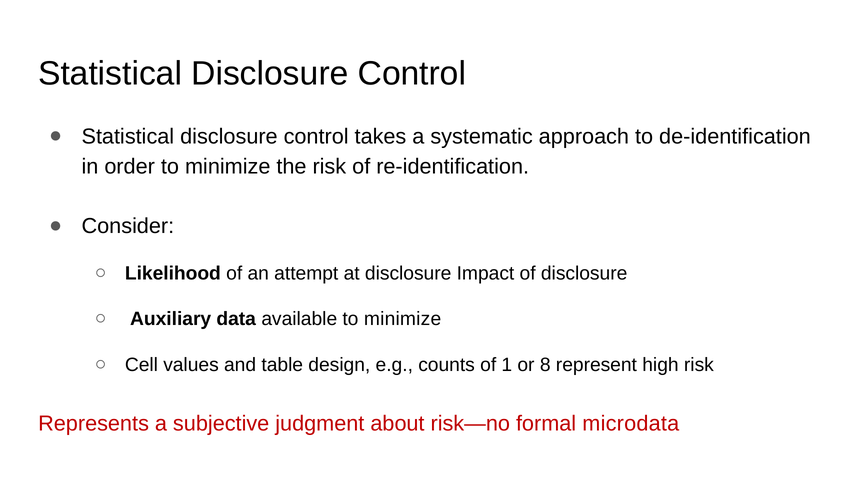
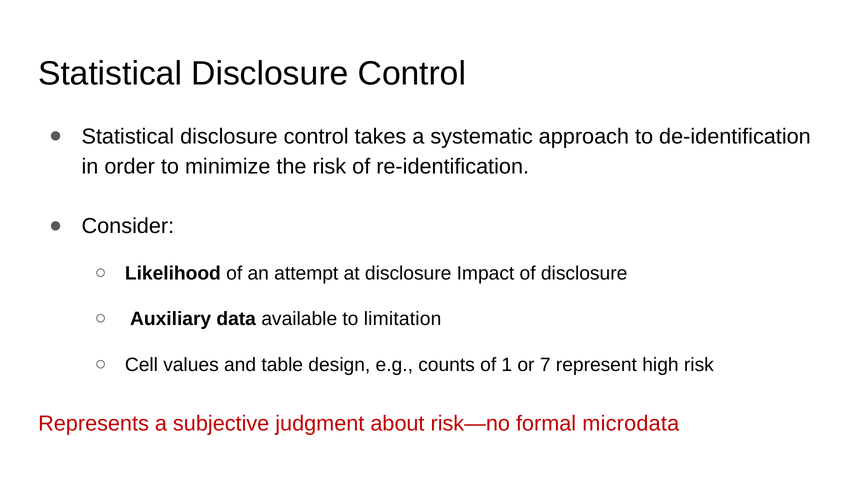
available to minimize: minimize -> limitation (403, 319)
8: 8 -> 7 (545, 365)
